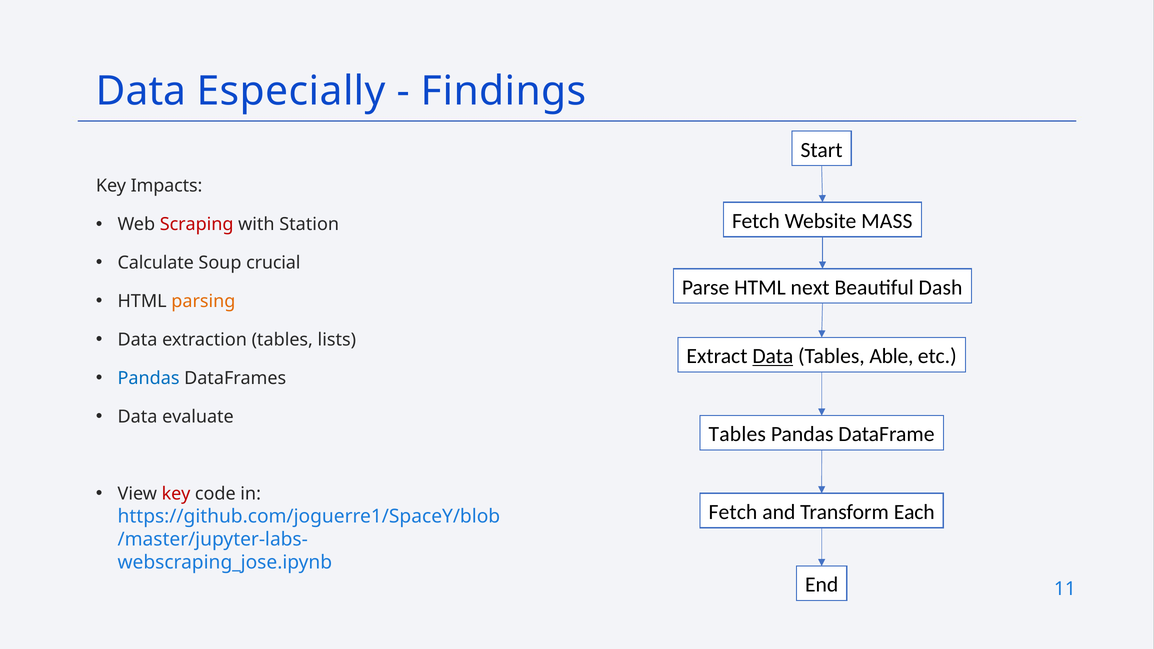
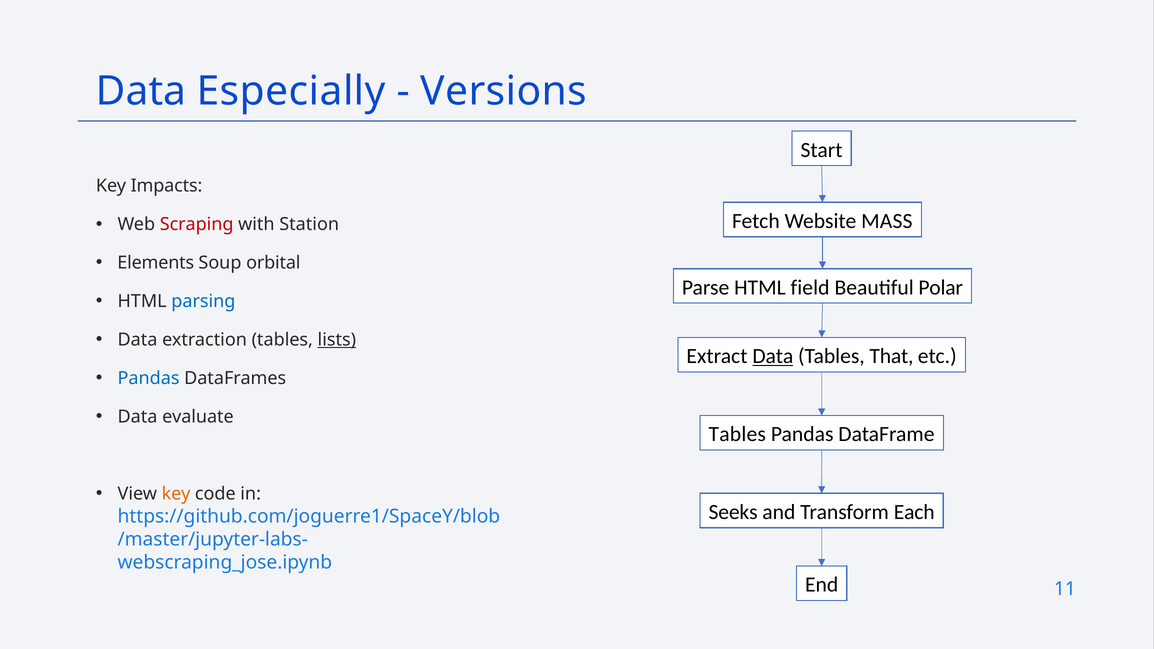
Findings: Findings -> Versions (504, 92)
Calculate: Calculate -> Elements (156, 263)
crucial: crucial -> orbital (273, 263)
next: next -> field (810, 287)
Dash: Dash -> Polar (941, 287)
parsing colour: orange -> blue (203, 301)
lists underline: none -> present (337, 340)
Able: Able -> That (891, 356)
key colour: red -> orange (176, 494)
Fetch: Fetch -> Seeks (733, 512)
